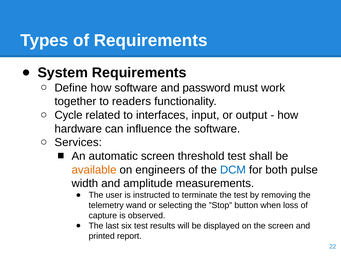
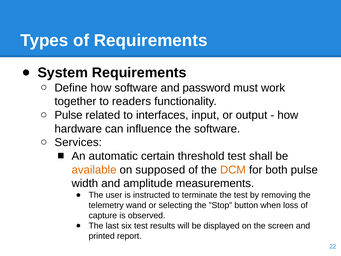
Cycle: Cycle -> Pulse (68, 115)
automatic screen: screen -> certain (158, 156)
engineers: engineers -> supposed (160, 170)
DCM colour: blue -> orange (233, 170)
